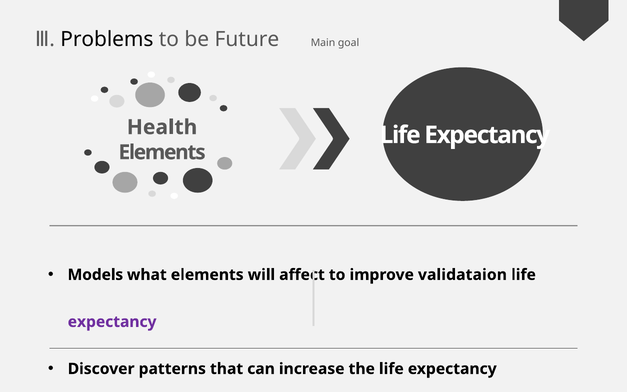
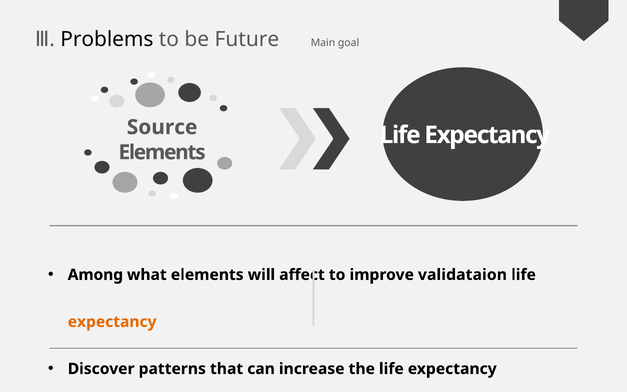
Health: Health -> Source (162, 127)
Models: Models -> Among (95, 275)
expectancy colour: purple -> orange (112, 322)
